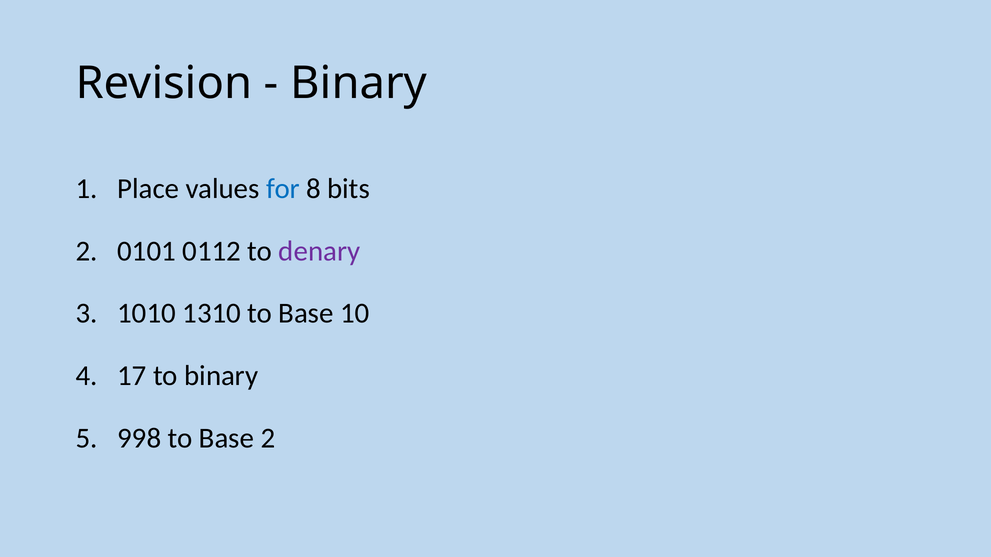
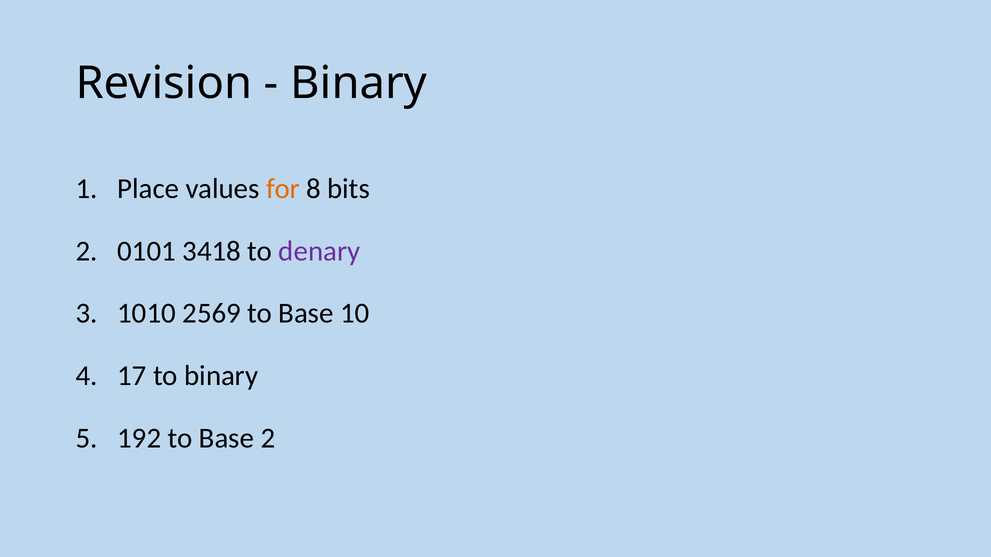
for colour: blue -> orange (283, 189)
0112: 0112 -> 3418 (212, 251)
1310: 1310 -> 2569 (212, 314)
998: 998 -> 192 (139, 438)
